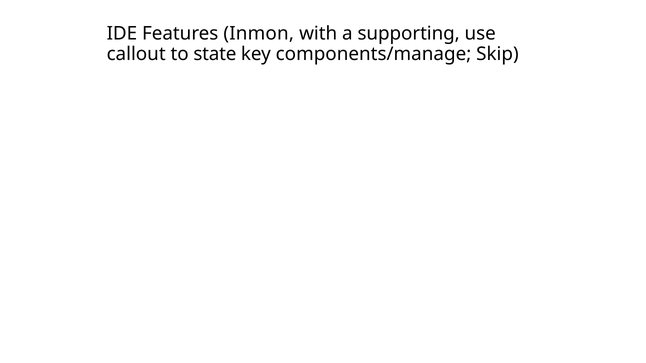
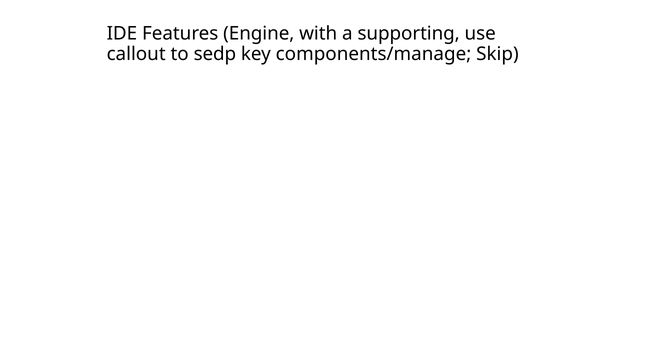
Inmon: Inmon -> Engine (259, 34)
state: state -> sedp (215, 54)
